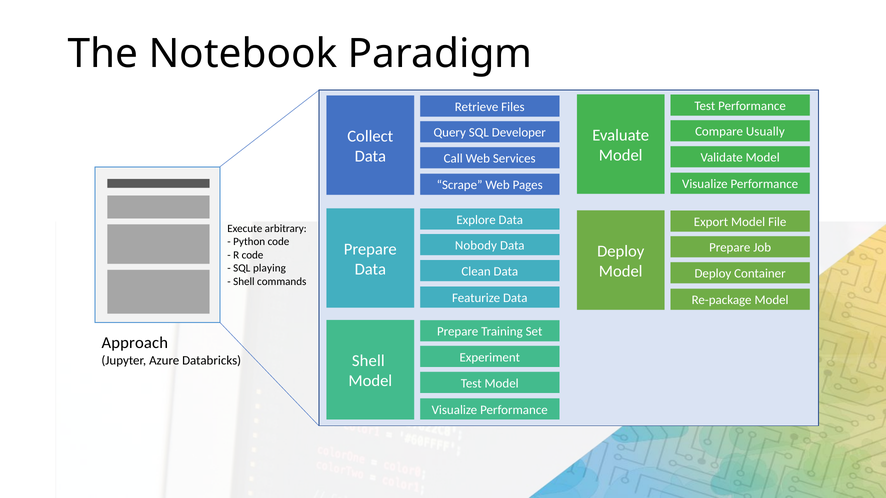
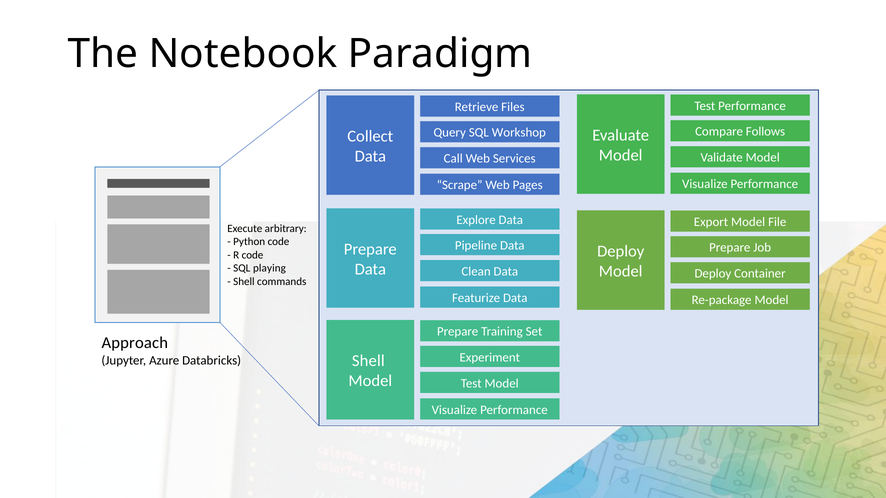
Usually: Usually -> Follows (765, 132)
Developer: Developer -> Workshop (519, 133)
Nobody: Nobody -> Pipeline (476, 246)
